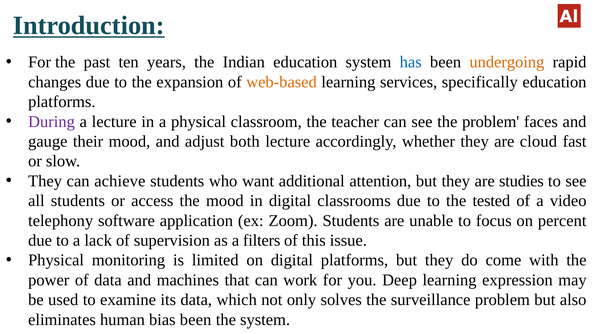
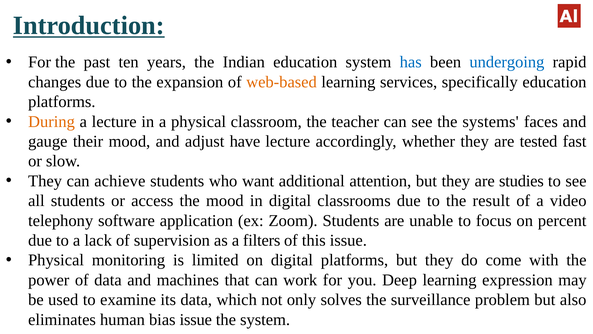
undergoing colour: orange -> blue (507, 62)
During colour: purple -> orange (52, 121)
the problem: problem -> systems (491, 121)
both: both -> have (245, 141)
cloud: cloud -> tested (539, 141)
tested: tested -> result (491, 201)
bias been: been -> issue (196, 319)
